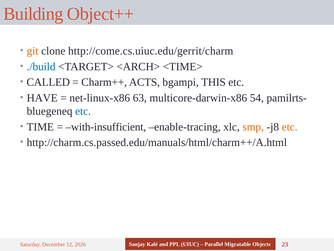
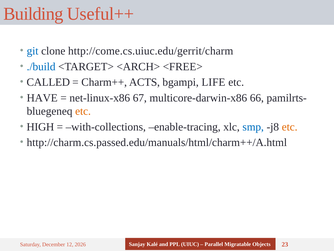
Object++: Object++ -> Useful++ (101, 14)
git colour: orange -> blue (33, 51)
<TIME>: <TIME> -> <FREE> (183, 66)
THIS: THIS -> LIFE (213, 82)
63: 63 -> 67 (140, 98)
54: 54 -> 66 (257, 98)
etc colour: blue -> orange (83, 111)
TIME: TIME -> HIGH (40, 127)
with-insufficient: with-insufficient -> with-collections (106, 127)
smp colour: orange -> blue (253, 127)
